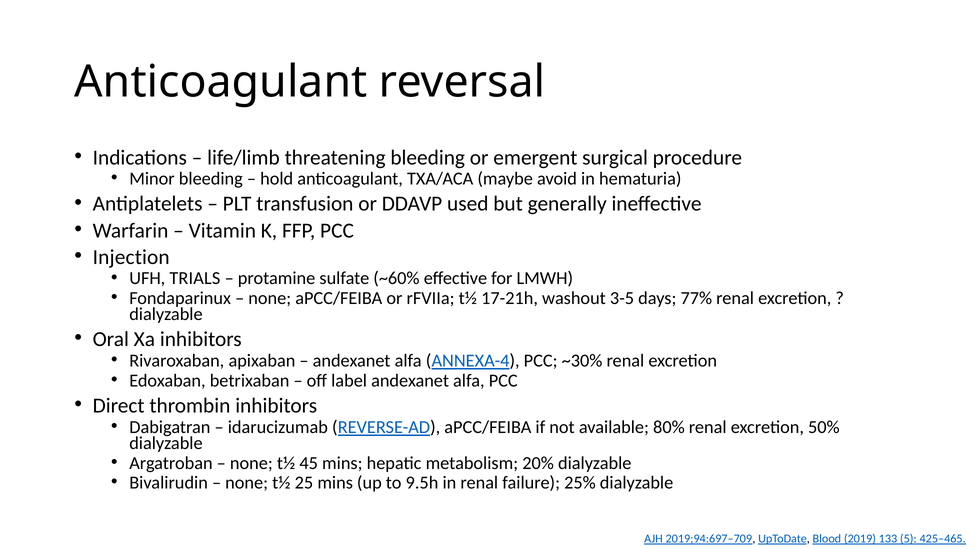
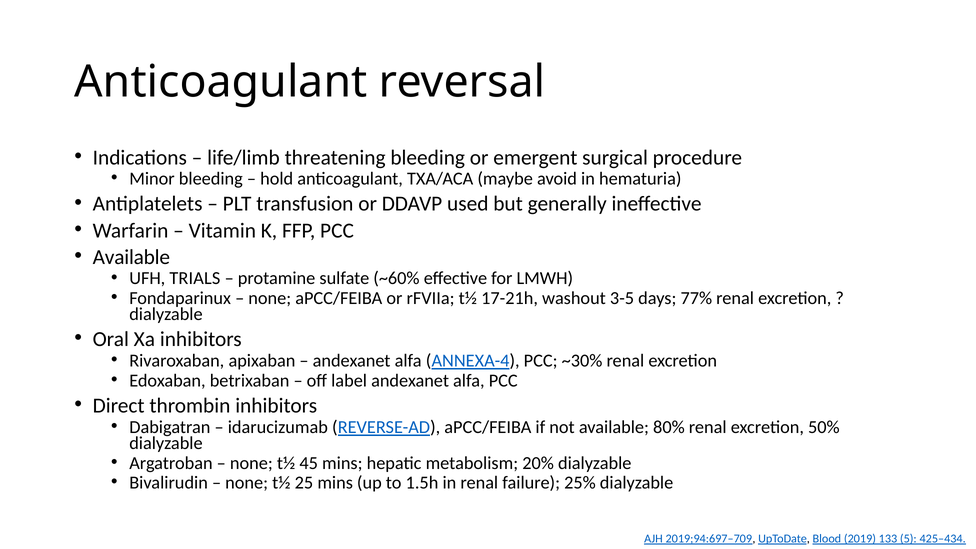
Injection: Injection -> Available (131, 257)
9.5h: 9.5h -> 1.5h (422, 483)
425–465: 425–465 -> 425–434 (943, 539)
